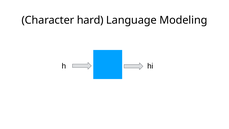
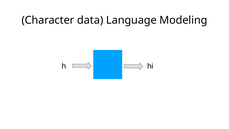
hard: hard -> data (90, 20)
